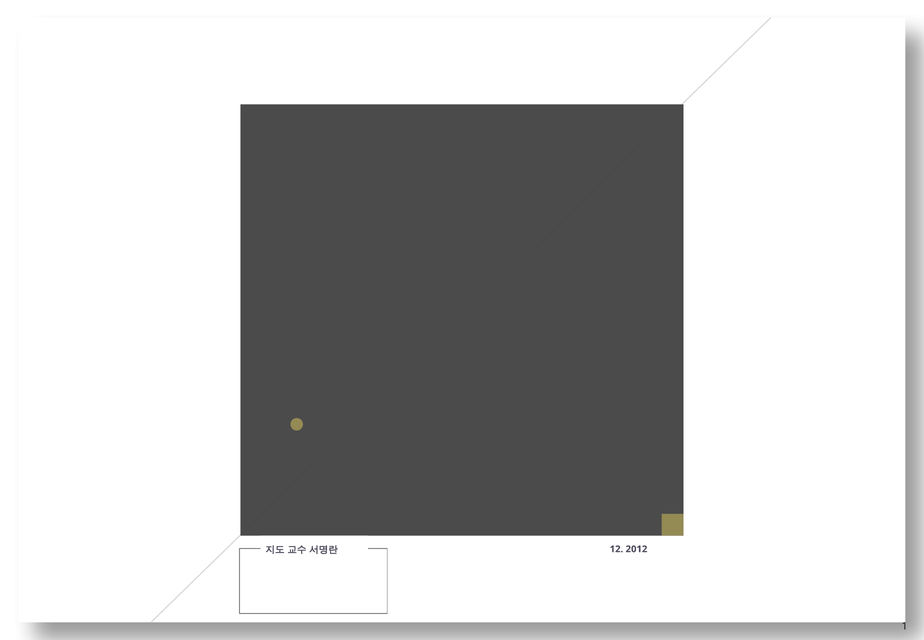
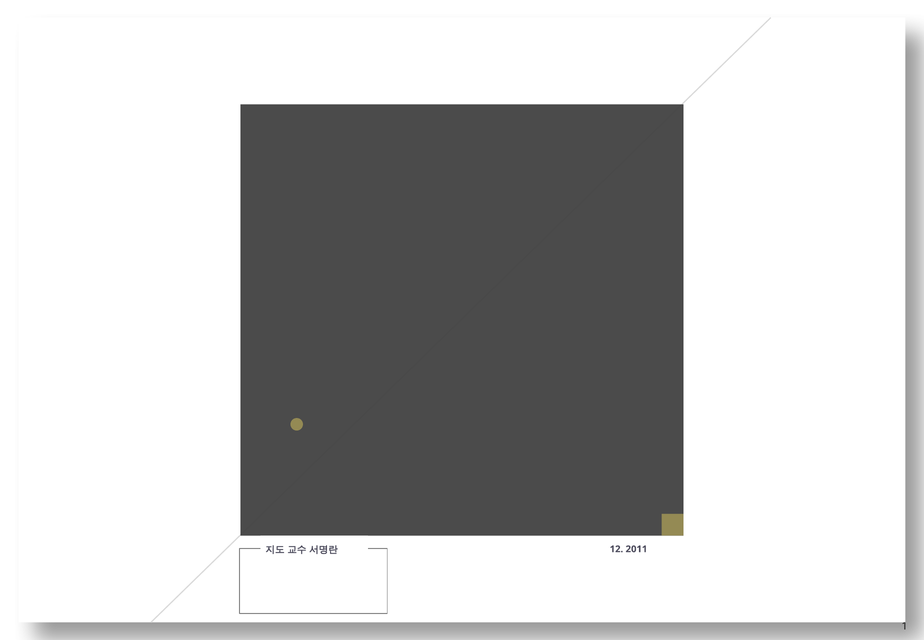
2012: 2012 -> 2011 (636, 549)
